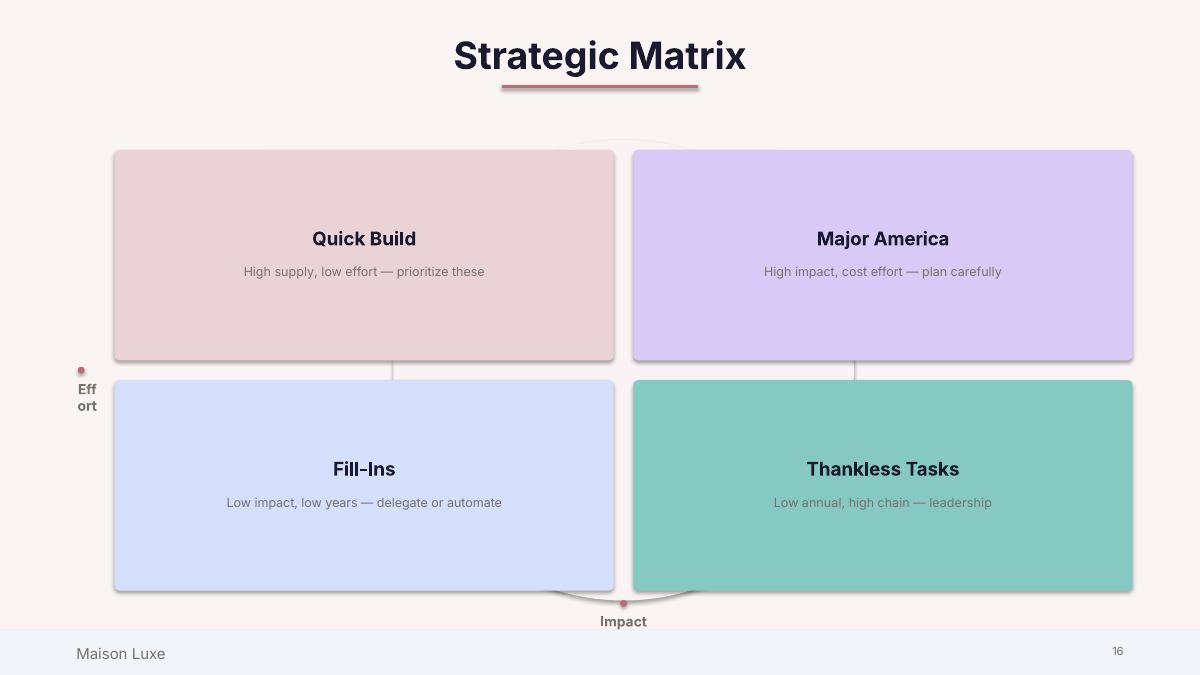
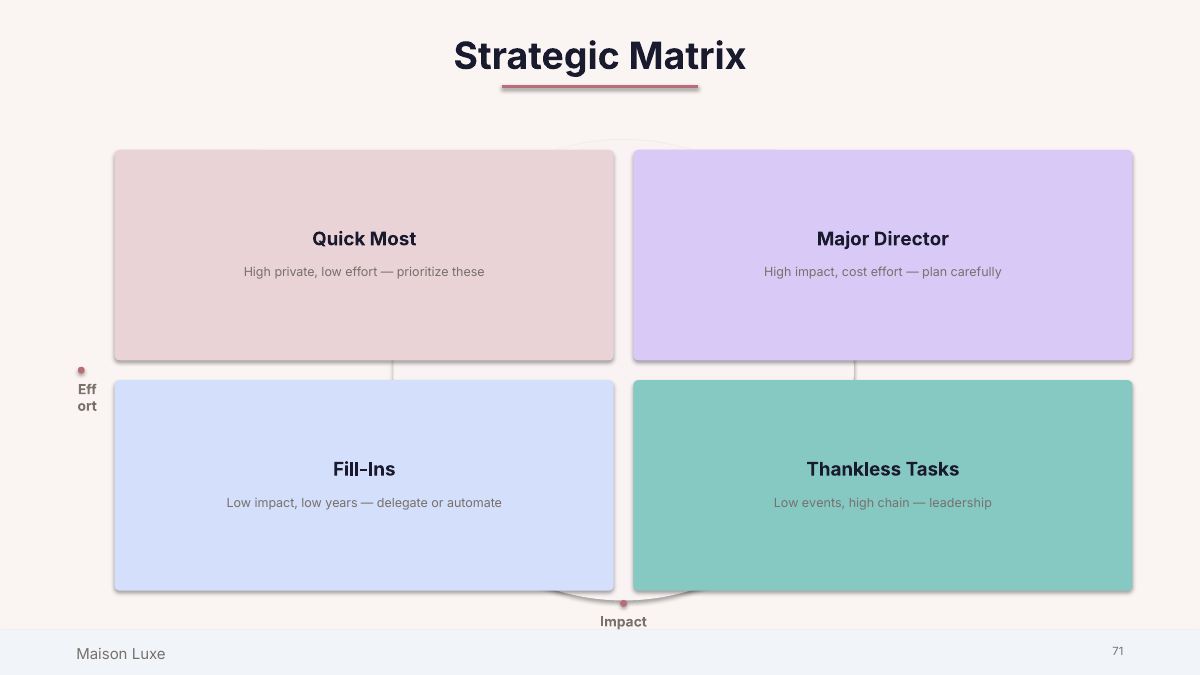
Build: Build -> Most (393, 239)
America: America -> Director (911, 239)
supply: supply -> private (296, 273)
annual: annual -> events (824, 503)
16: 16 -> 71 (1118, 652)
